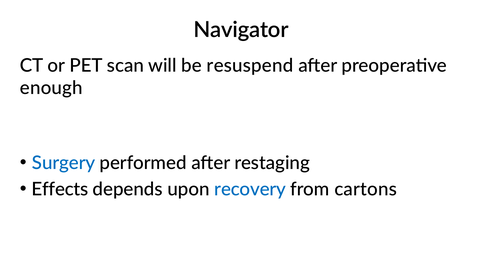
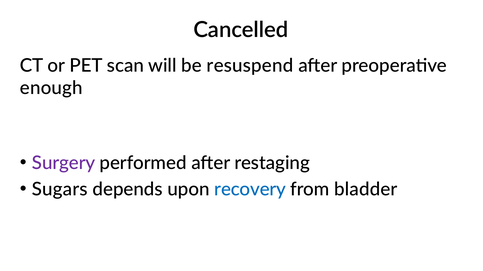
Navigator: Navigator -> Cancelled (241, 30)
Surgery colour: blue -> purple (64, 163)
Effects: Effects -> Sugars (60, 190)
cartons: cartons -> bladder (366, 190)
